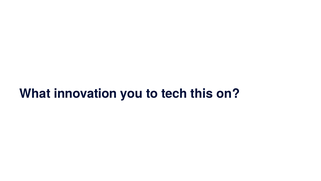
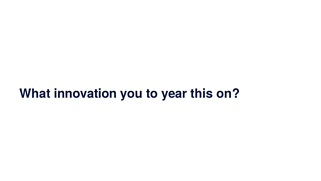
tech: tech -> year (174, 93)
